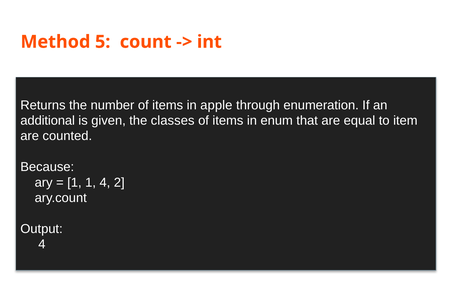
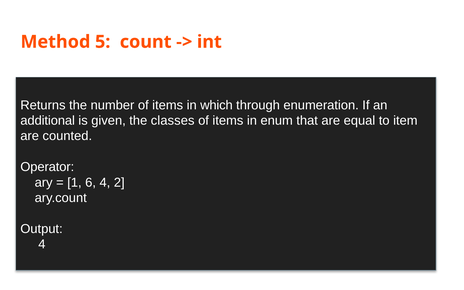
apple: apple -> which (216, 105)
Because: Because -> Operator (47, 167)
1 1: 1 -> 6 (91, 182)
